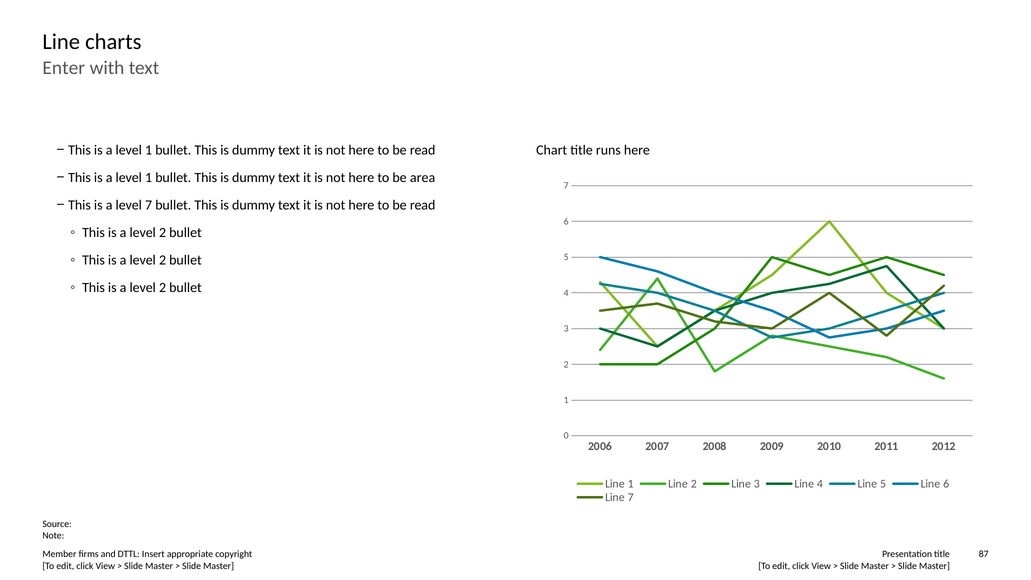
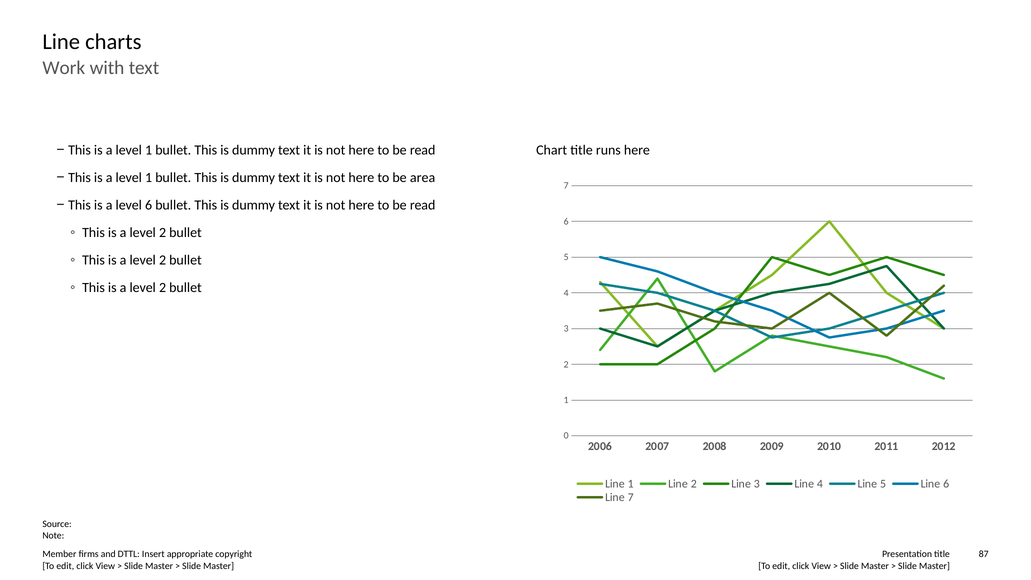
Enter: Enter -> Work (64, 68)
level 7: 7 -> 6 (149, 205)
